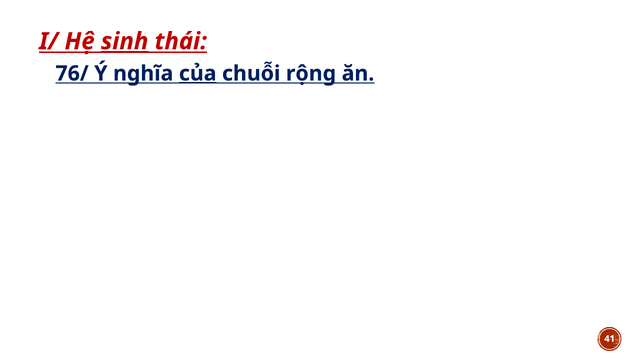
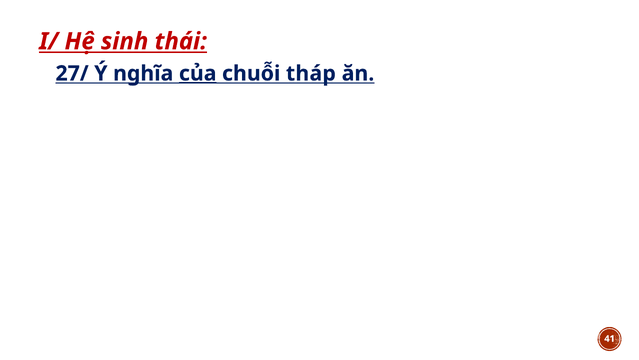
sinh underline: present -> none (125, 41)
76/: 76/ -> 27/ (72, 73)
rộng: rộng -> tháp (311, 73)
